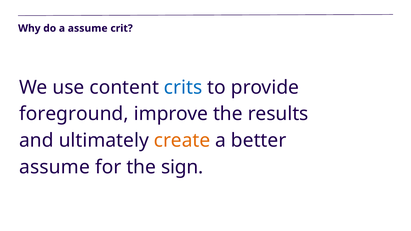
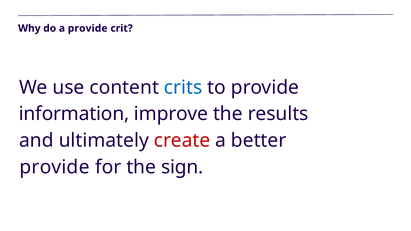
a assume: assume -> provide (88, 28)
foreground: foreground -> information (74, 114)
create colour: orange -> red (182, 141)
assume: assume -> provide (55, 167)
